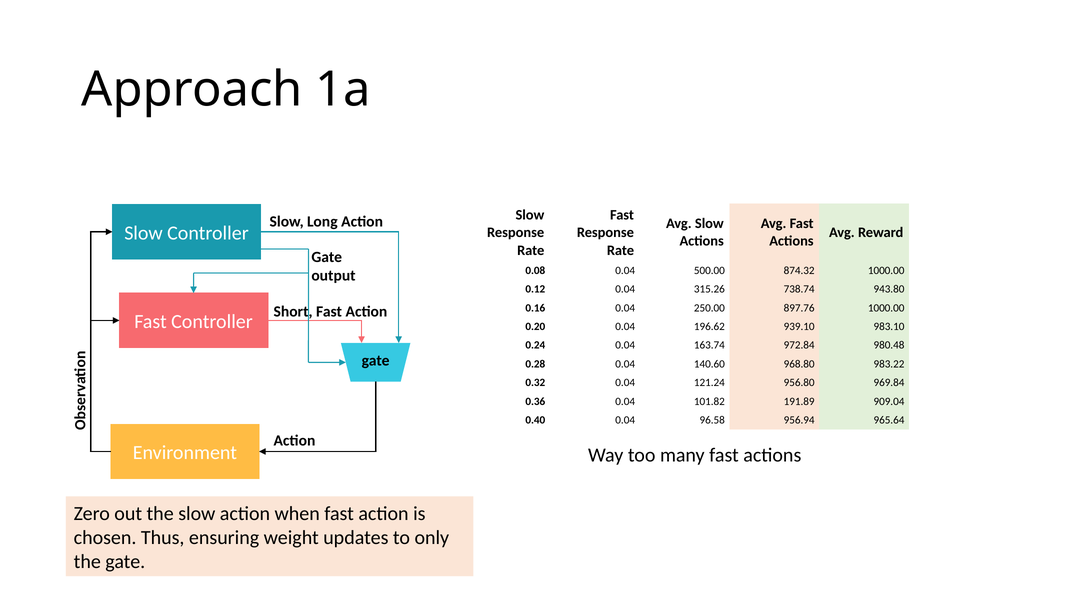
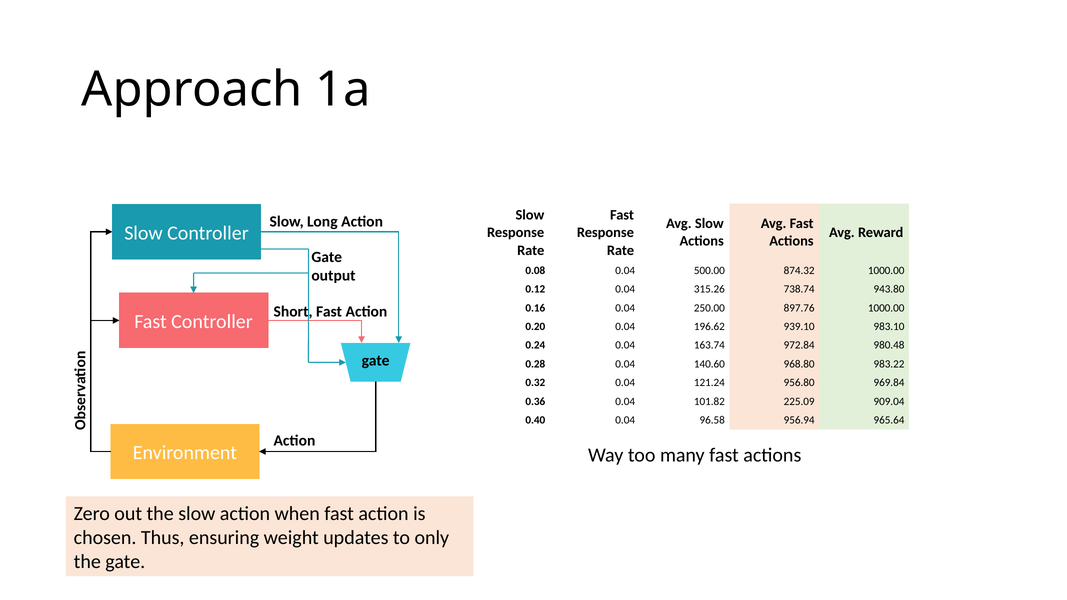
191.89: 191.89 -> 225.09 (799, 402)
